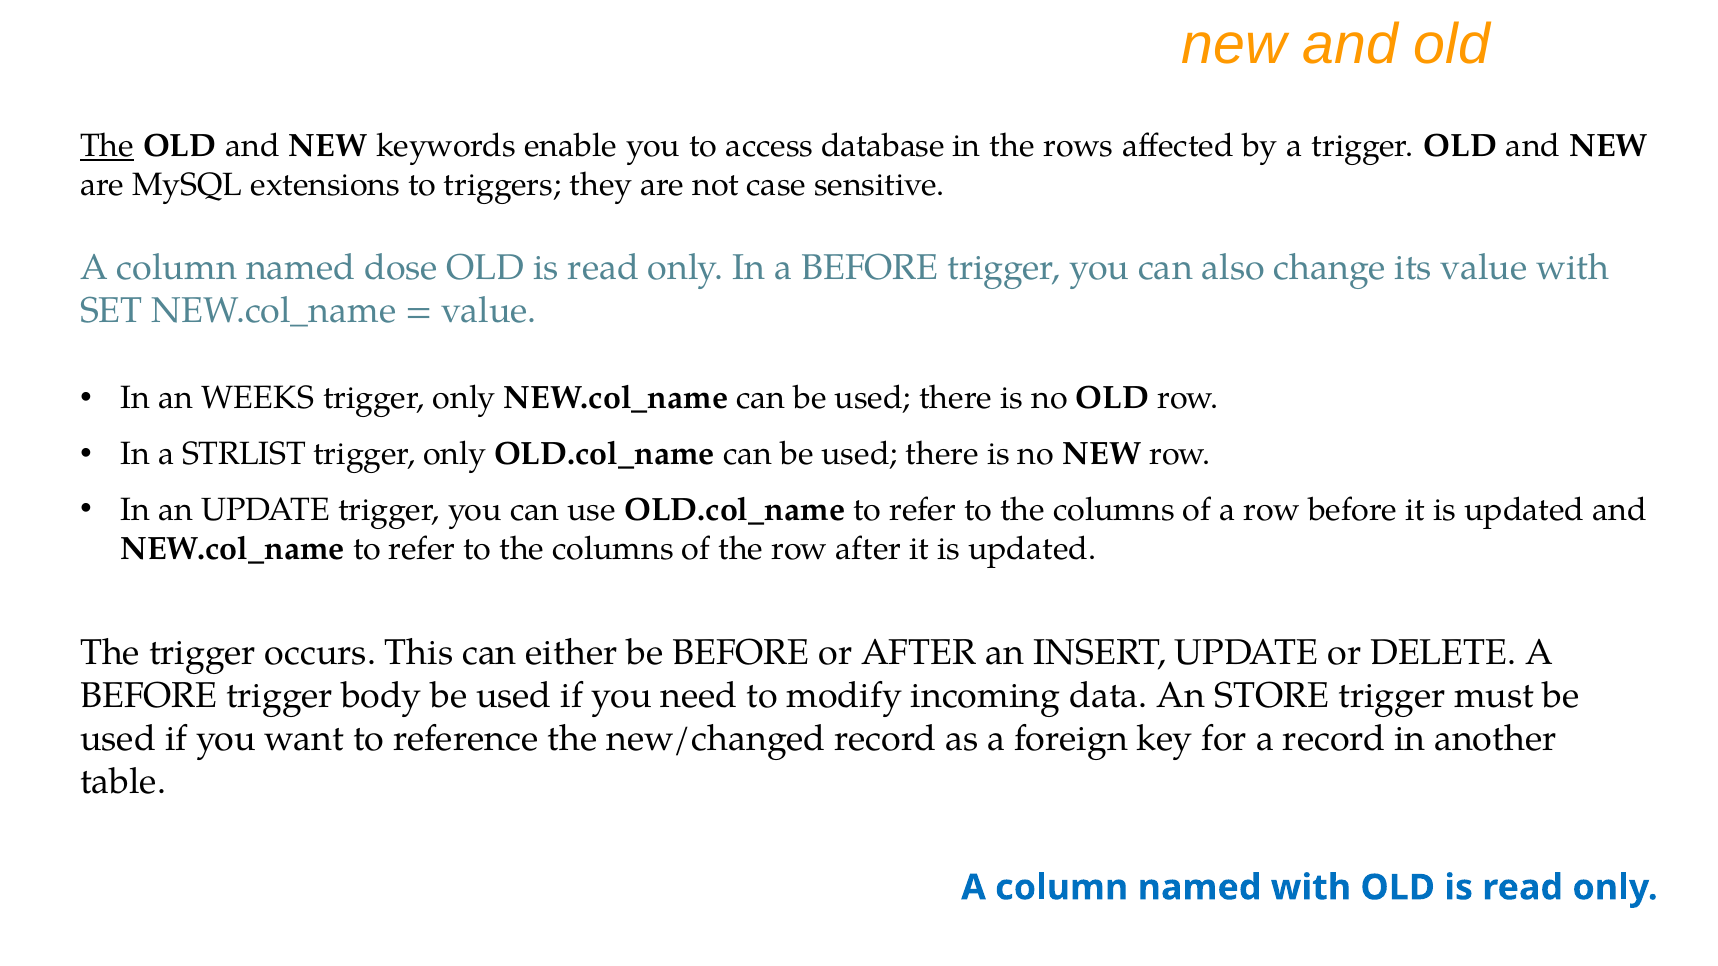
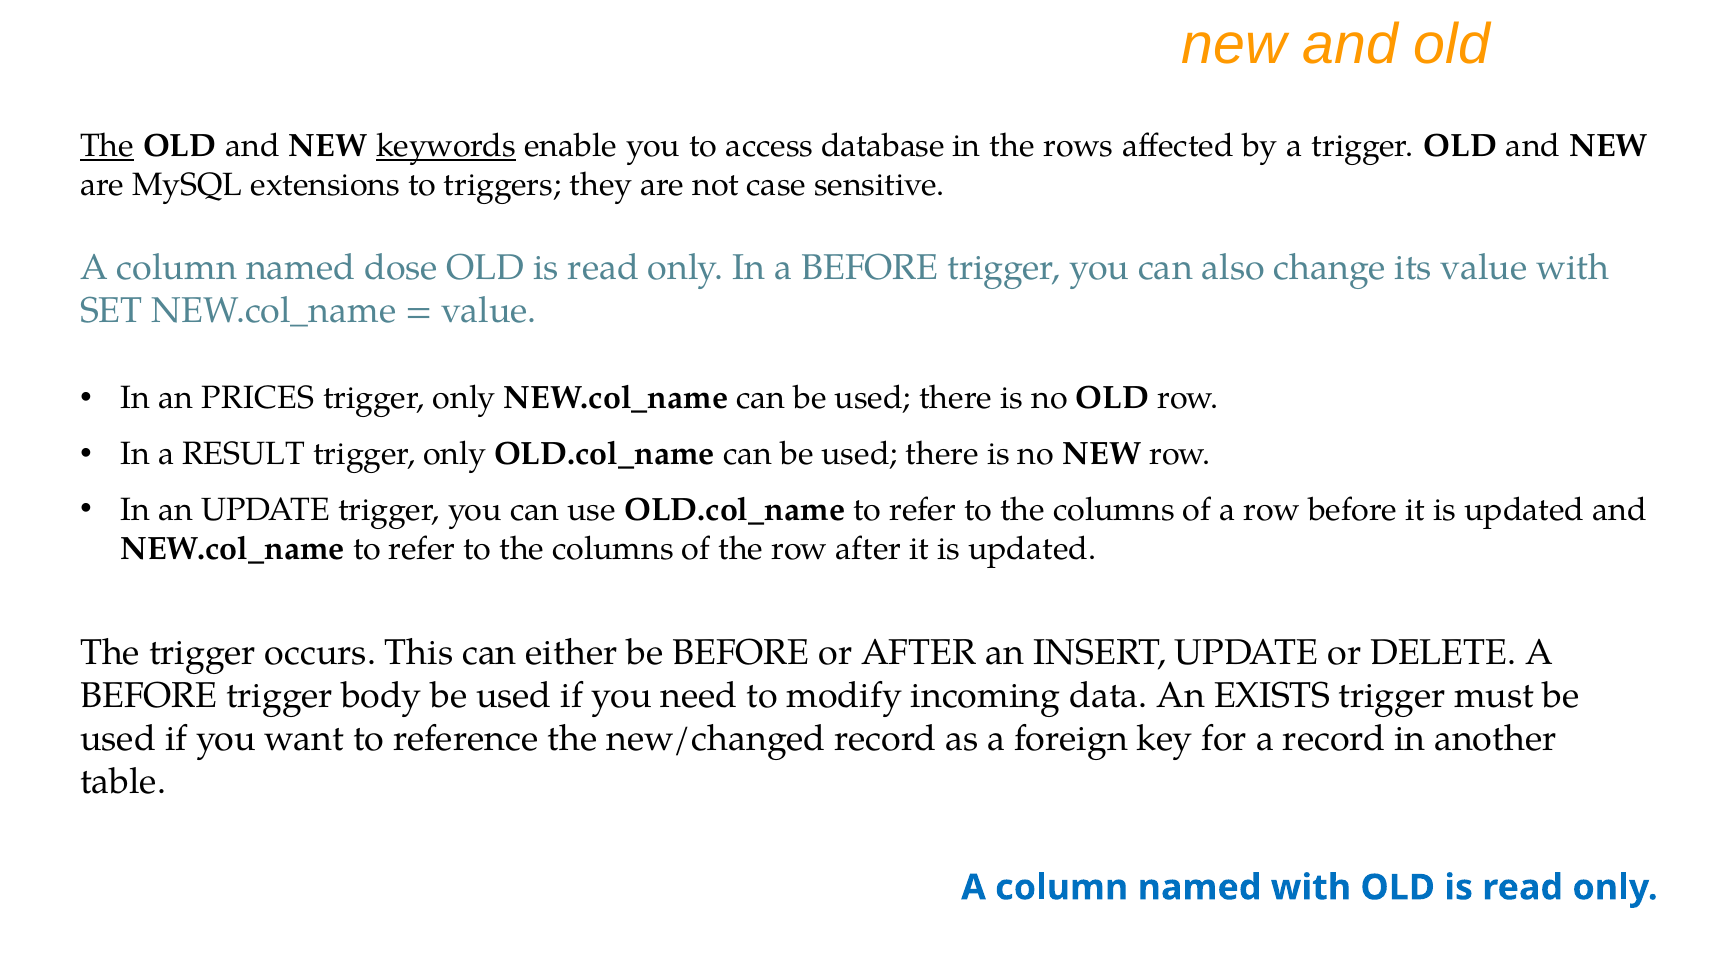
keywords underline: none -> present (446, 146)
WEEKS: WEEKS -> PRICES (258, 398)
STRLIST: STRLIST -> RESULT (244, 454)
STORE: STORE -> EXISTS (1272, 696)
